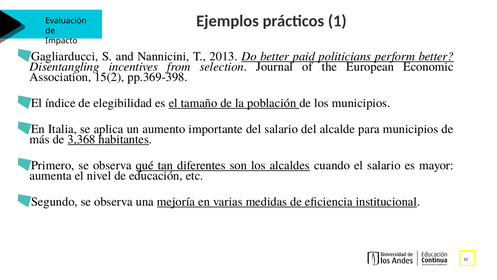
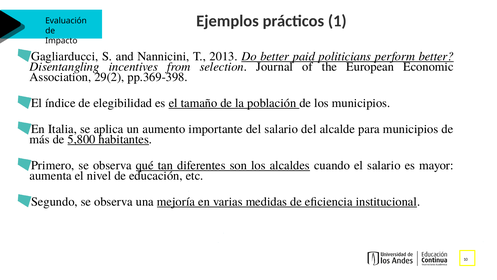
15(2: 15(2 -> 29(2 (109, 77)
3,368: 3,368 -> 5,800 (82, 139)
